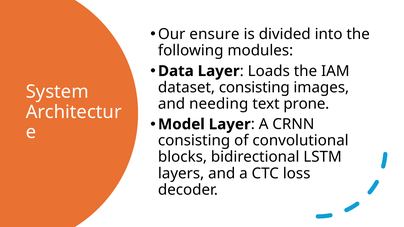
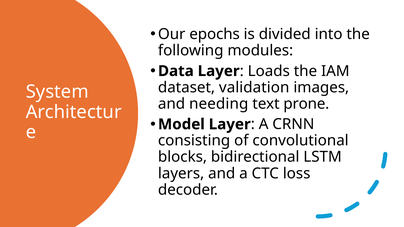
ensure: ensure -> epochs (215, 34)
dataset consisting: consisting -> validation (254, 87)
